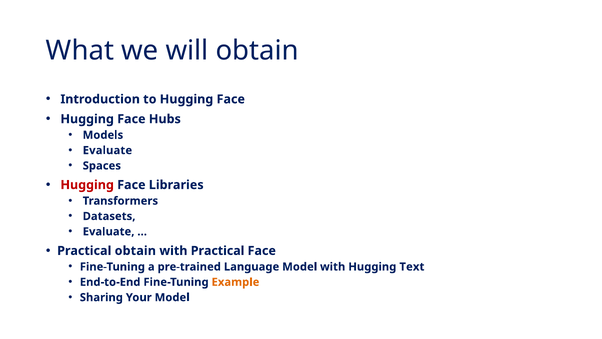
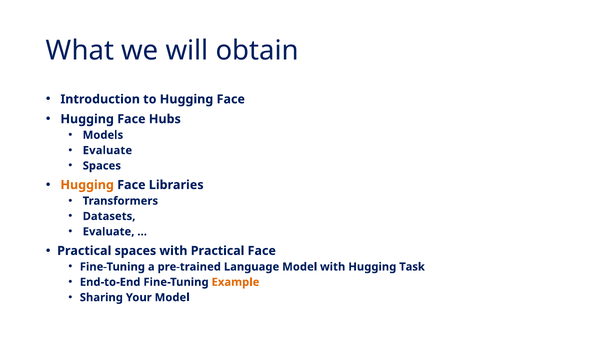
Hugging colour: red -> orange (87, 185)
Practical obtain: obtain -> spaces (135, 250)
Text: Text -> Task (412, 266)
